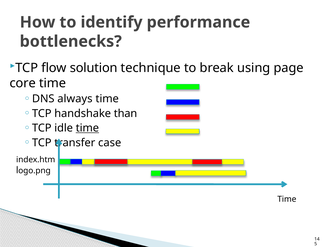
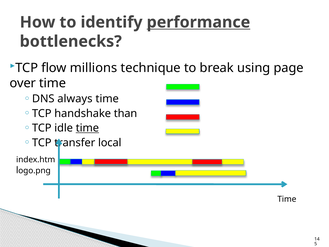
performance underline: none -> present (198, 22)
solution: solution -> millions (94, 68)
core: core -> over (23, 83)
case: case -> local (110, 143)
